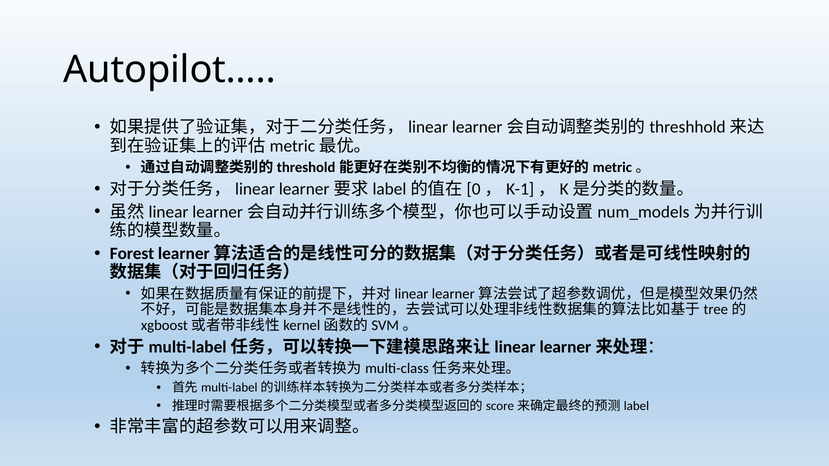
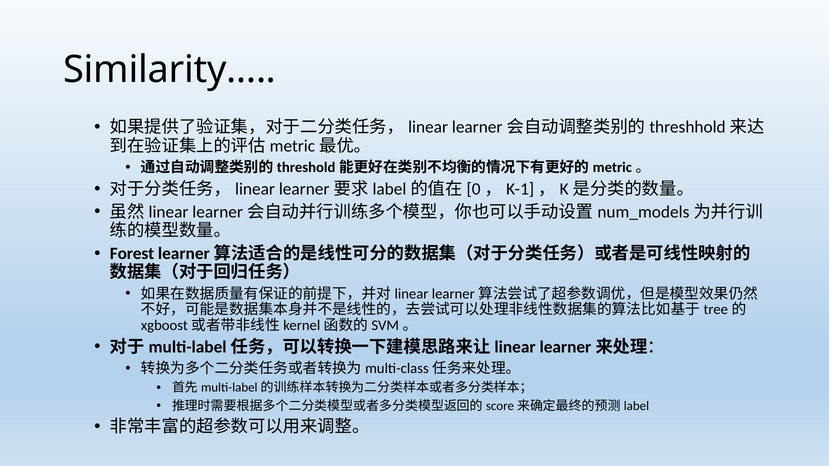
Autopilot…: Autopilot… -> Similarity… (170, 70)
